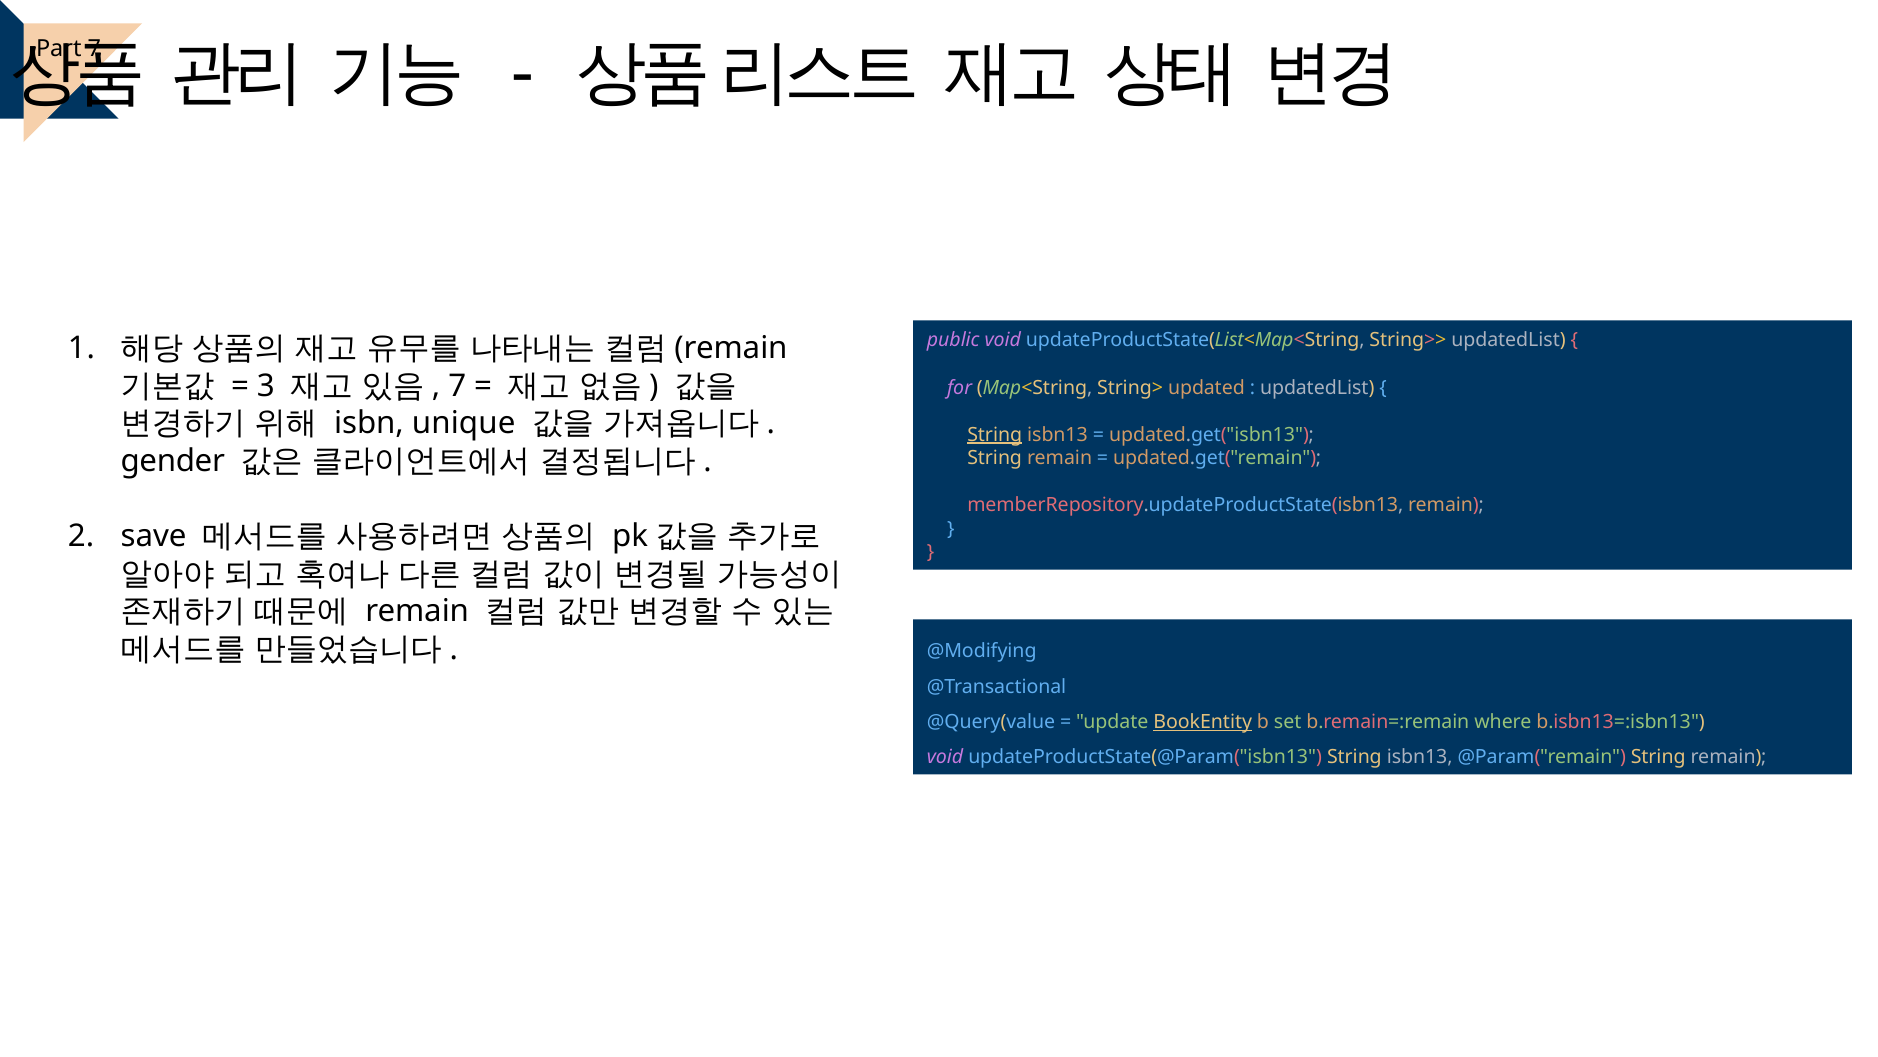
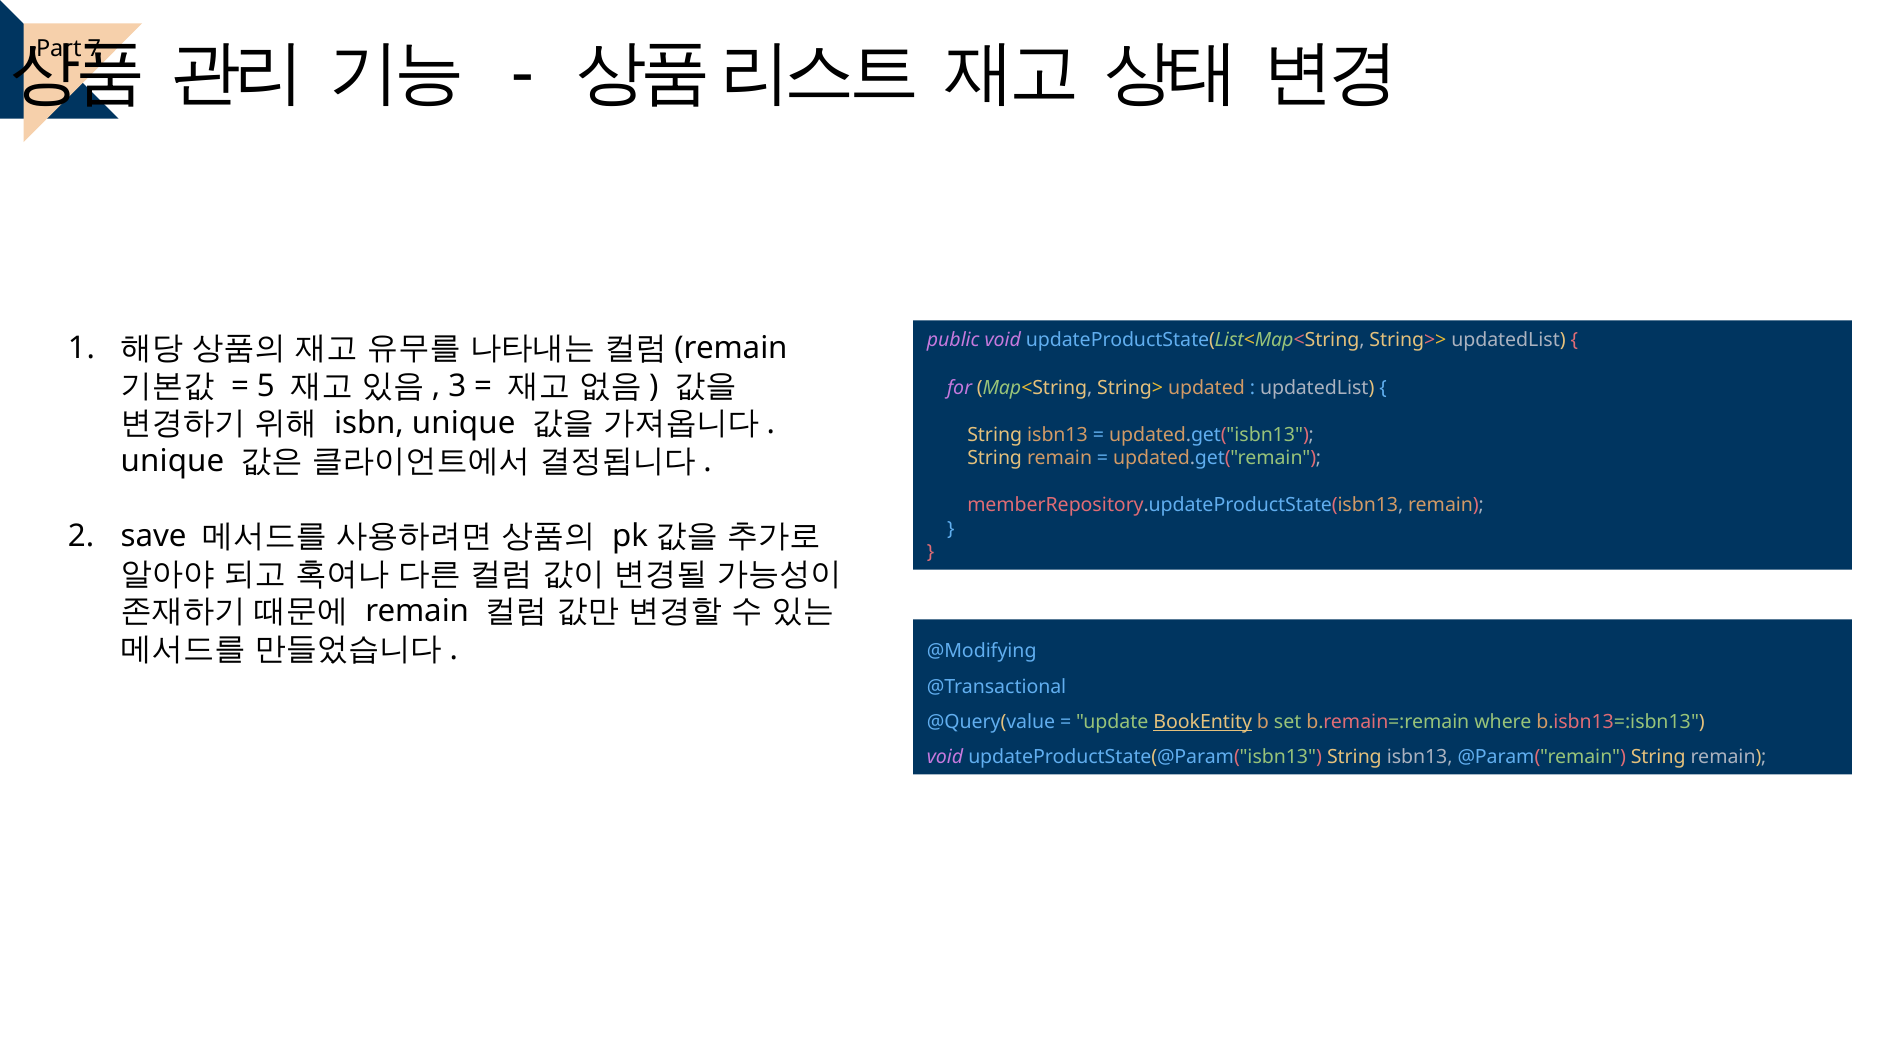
3: 3 -> 5 (266, 386)
7: 7 -> 3 (457, 386)
String underline: present -> none (995, 434)
gender: gender -> unique (173, 461)
